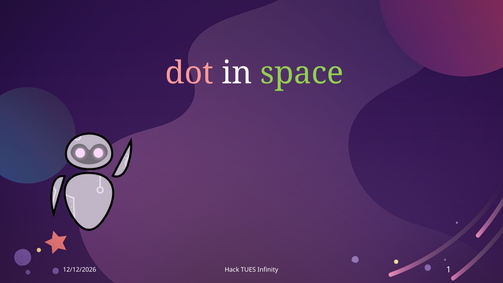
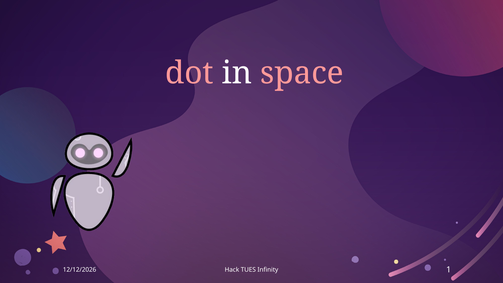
space colour: light green -> pink (302, 73)
